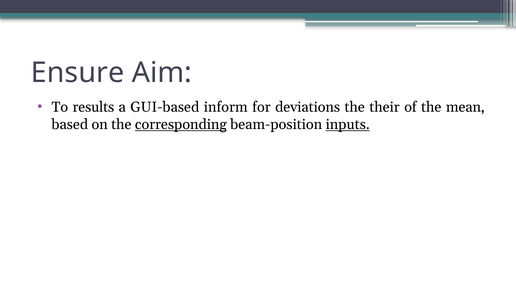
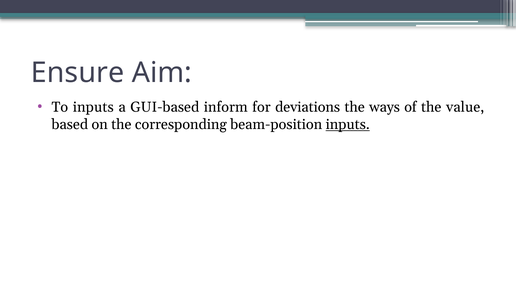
To results: results -> inputs (93, 107)
their: their -> ways (385, 107)
mean: mean -> value (465, 107)
corresponding underline: present -> none (181, 125)
